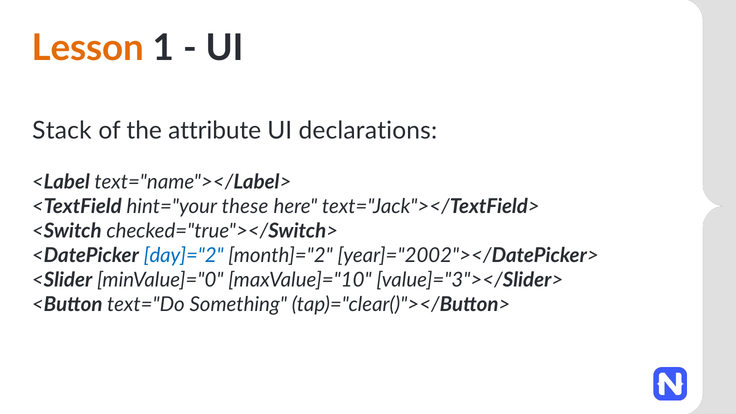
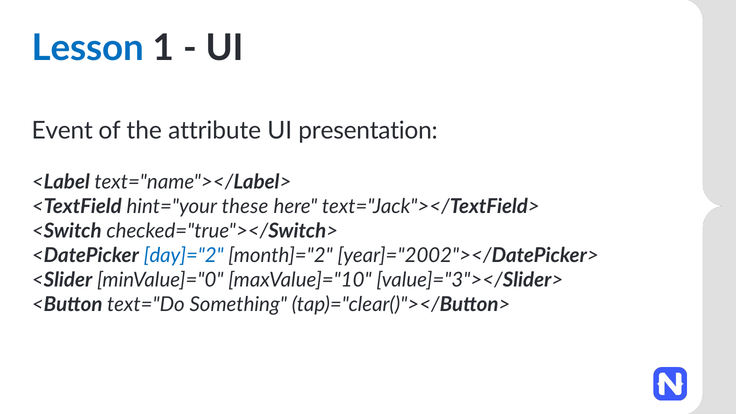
Lesson colour: orange -> blue (88, 48)
Stack: Stack -> Event (62, 131)
declarations: declarations -> presentation (368, 131)
